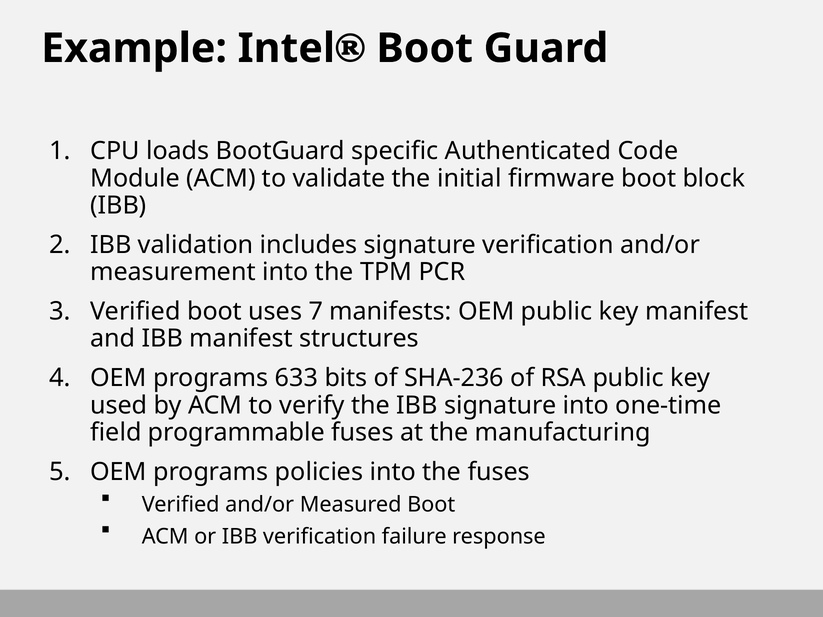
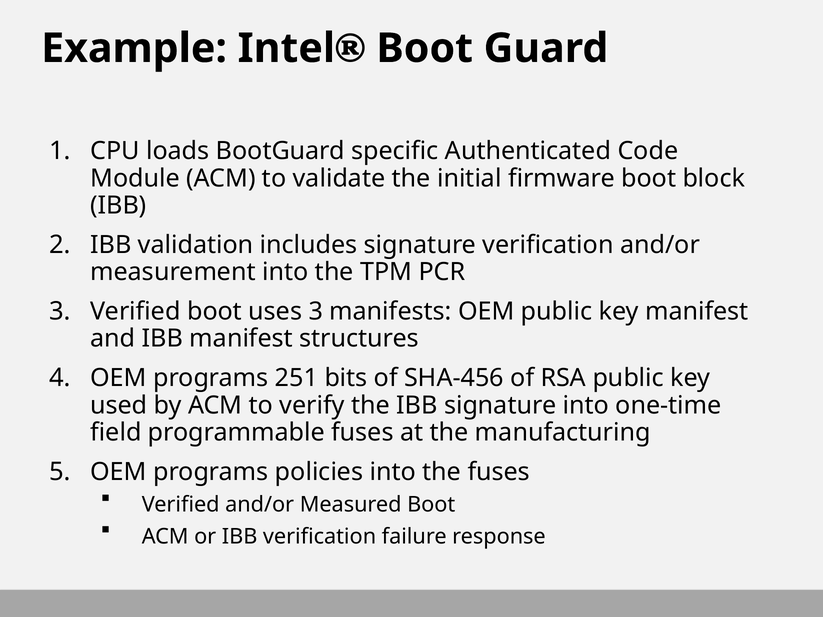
uses 7: 7 -> 3 (316, 312)
633: 633 -> 251 (296, 378)
SHA-236: SHA-236 -> SHA-456 (454, 378)
